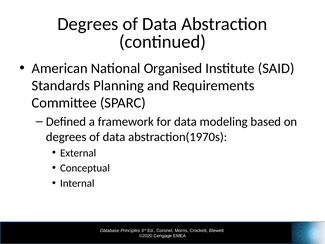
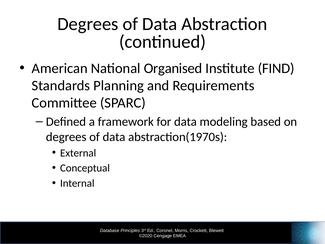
SAID: SAID -> FIND (276, 68)
